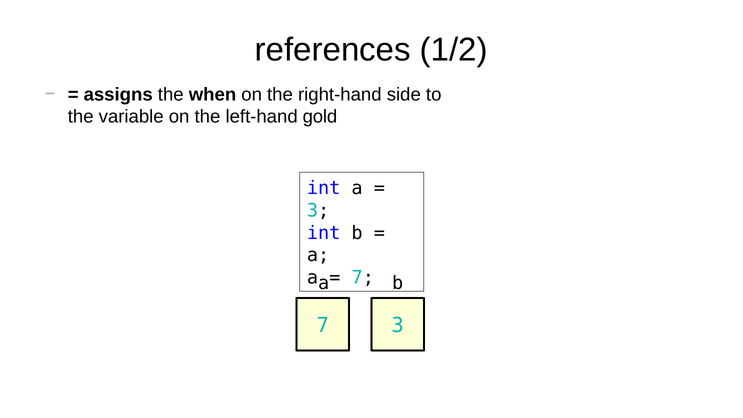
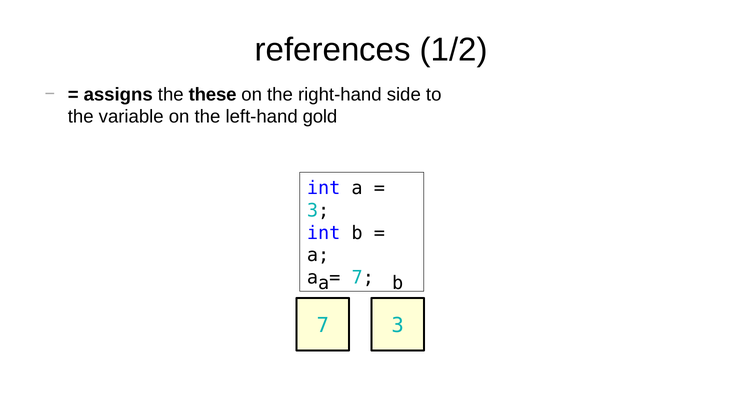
when: when -> these (213, 94)
